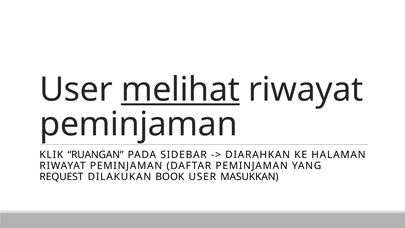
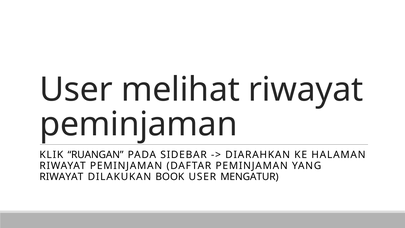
melihat underline: present -> none (180, 90)
REQUEST: REQUEST -> RIWAYAT (61, 177)
MASUKKAN: MASUKKAN -> MENGATUR (249, 177)
